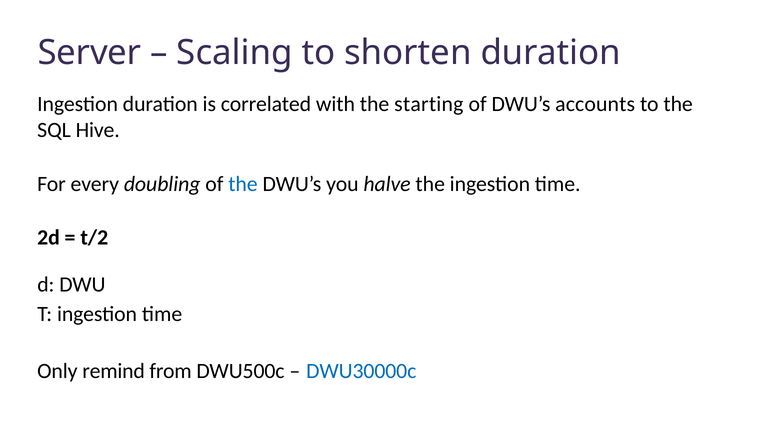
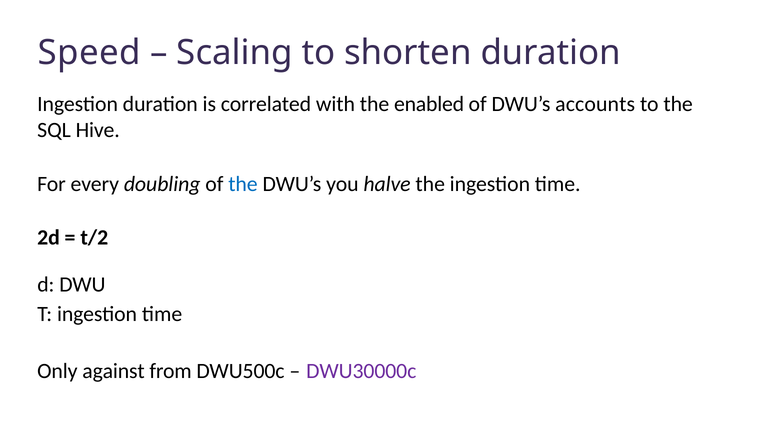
Server: Server -> Speed (89, 53)
starting: starting -> enabled (429, 104)
remind: remind -> against (114, 371)
DWU30000c colour: blue -> purple (361, 371)
